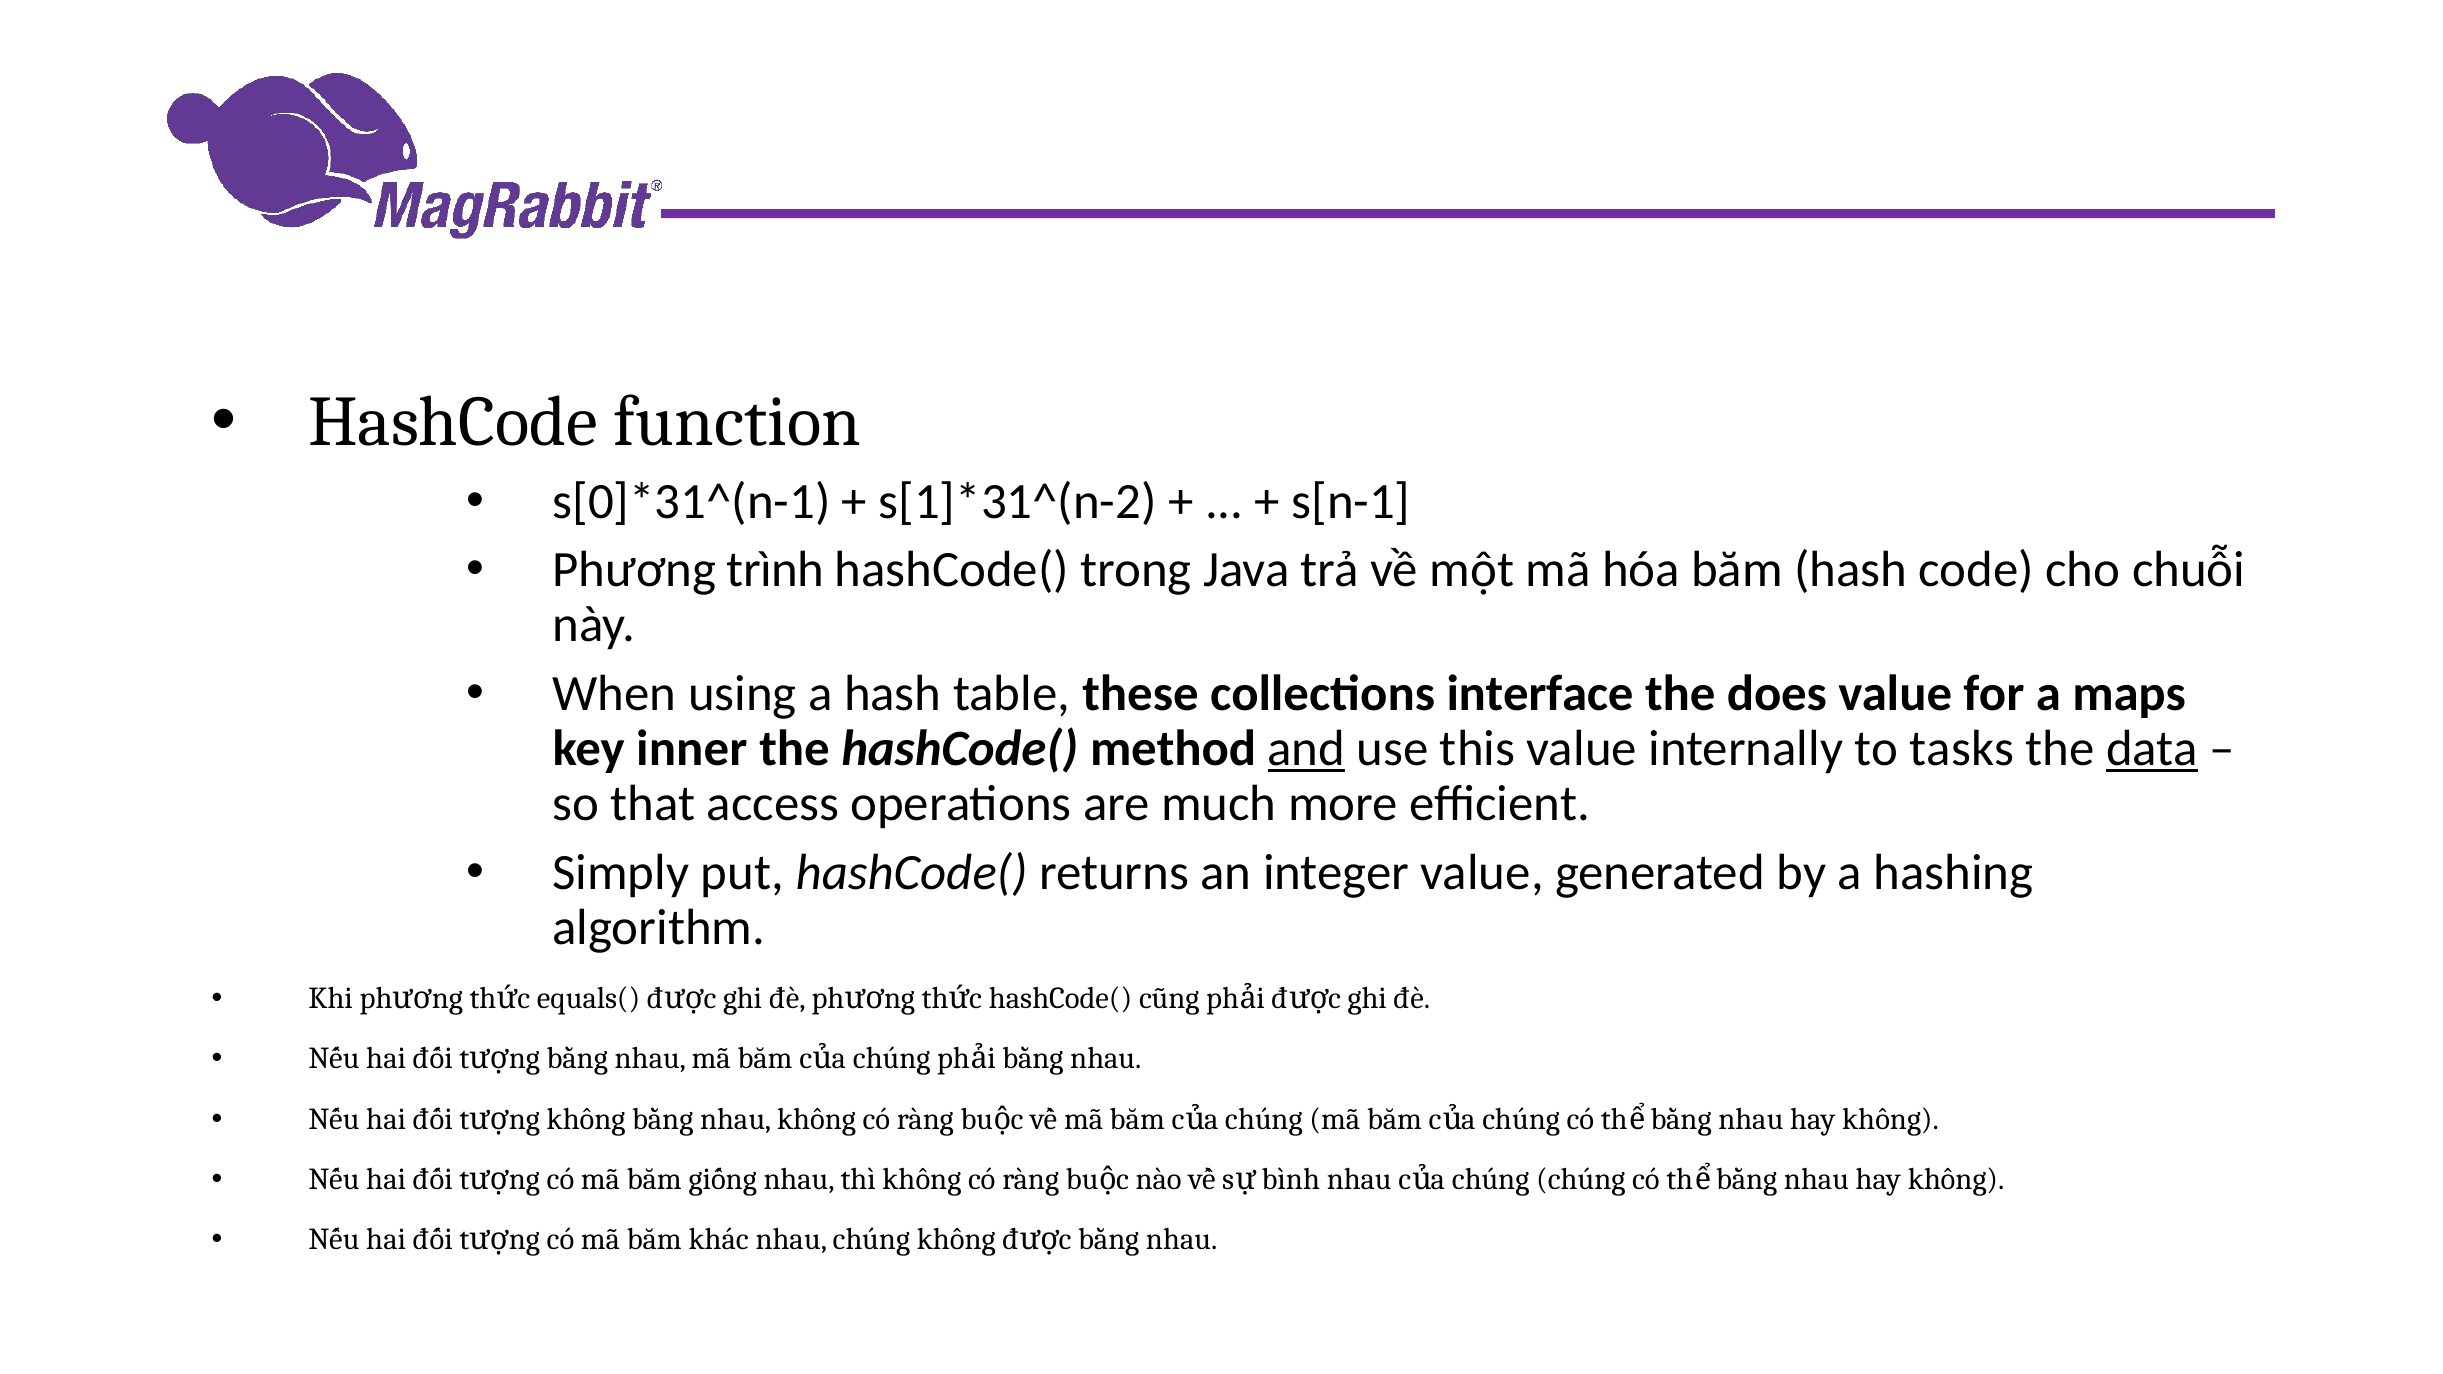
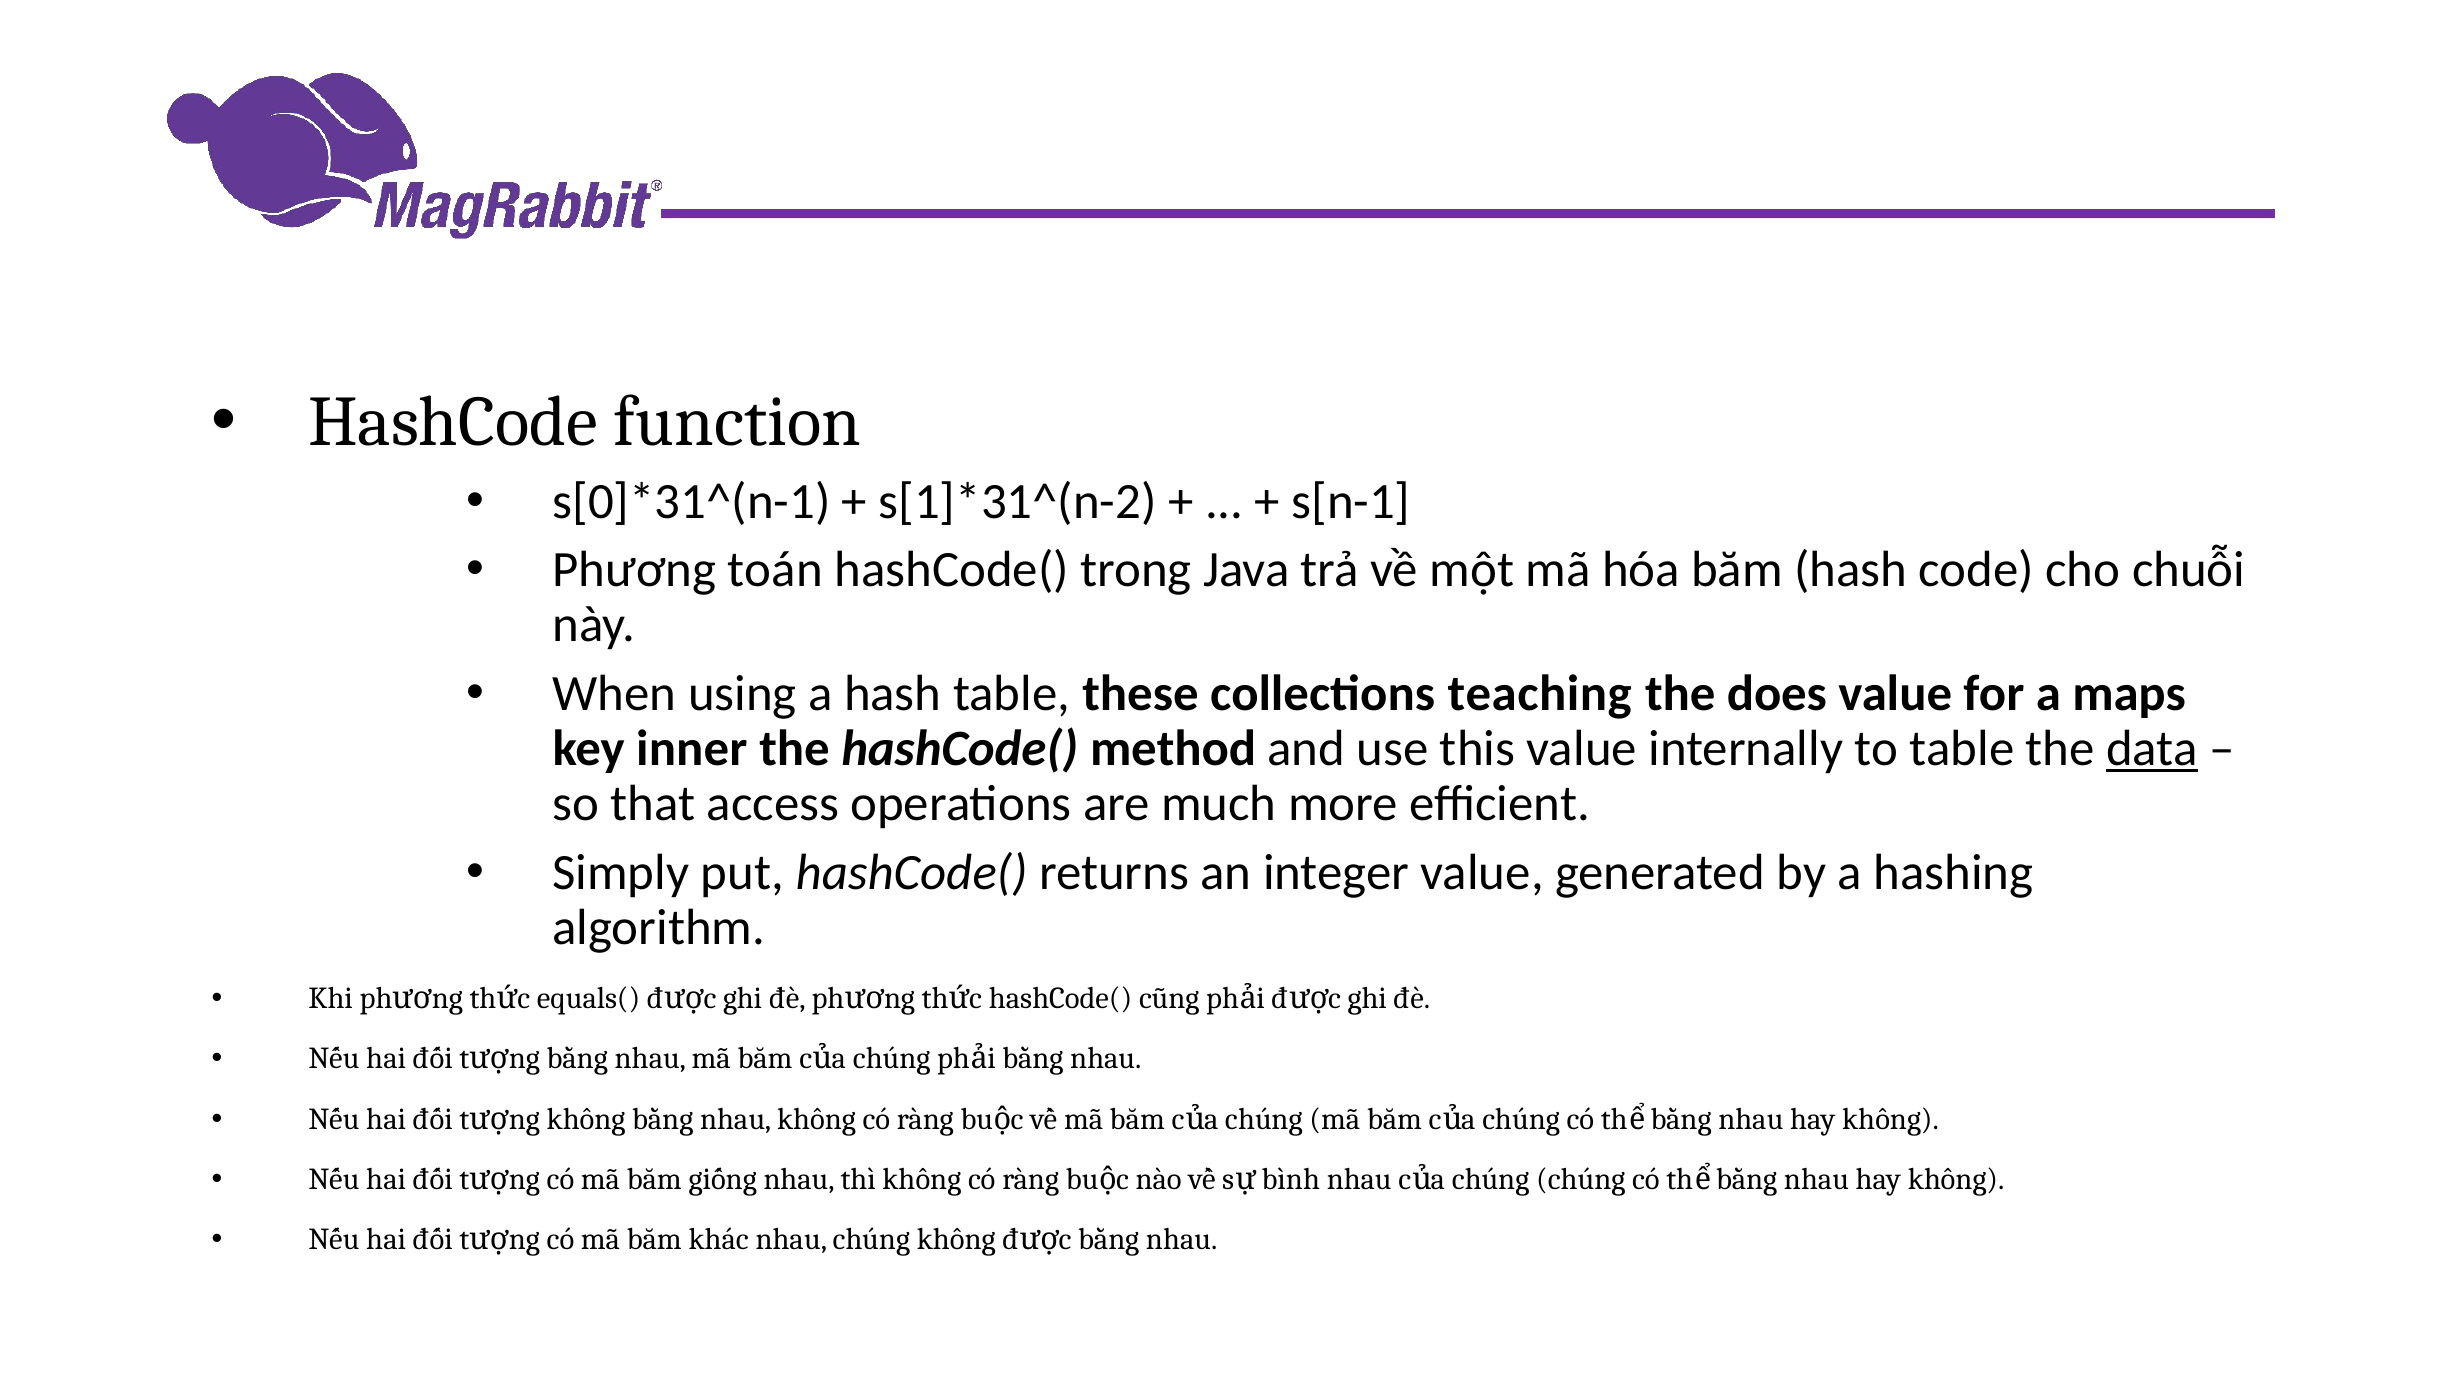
trình: trình -> toán (775, 570)
interface: interface -> teaching (1540, 694)
and underline: present -> none (1306, 749)
to tasks: tasks -> table (1962, 749)
